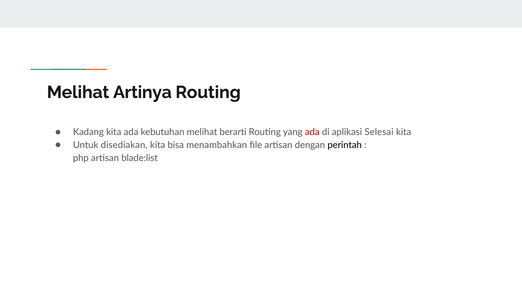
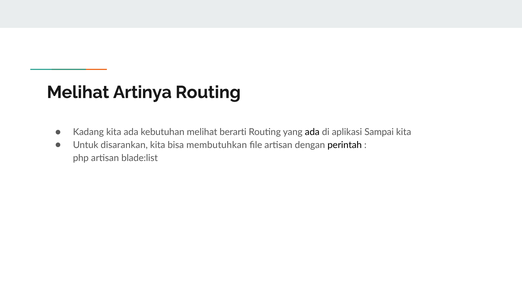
ada colour: red -> black (312, 132)
Selesai: Selesai -> Sampai (379, 132)
disediakan: disediakan -> disarankan (124, 145)
menambahkan: menambahkan -> membutuhkan (217, 145)
